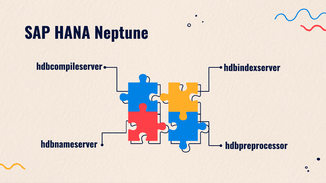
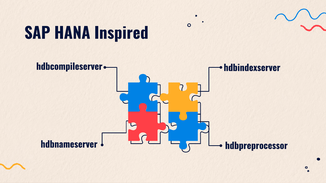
Neptune: Neptune -> Inspired (121, 34)
